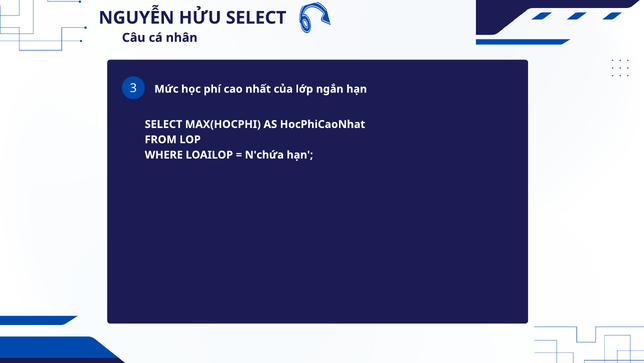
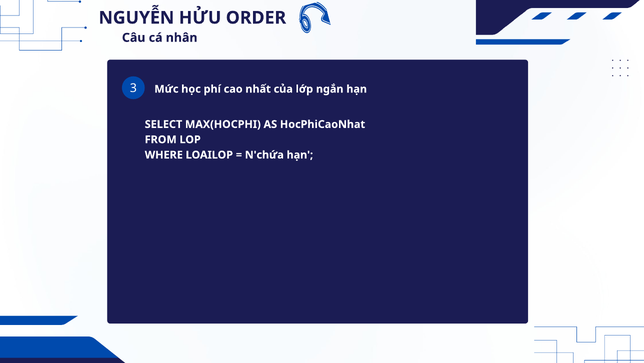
HỬU SELECT: SELECT -> ORDER (256, 18)
